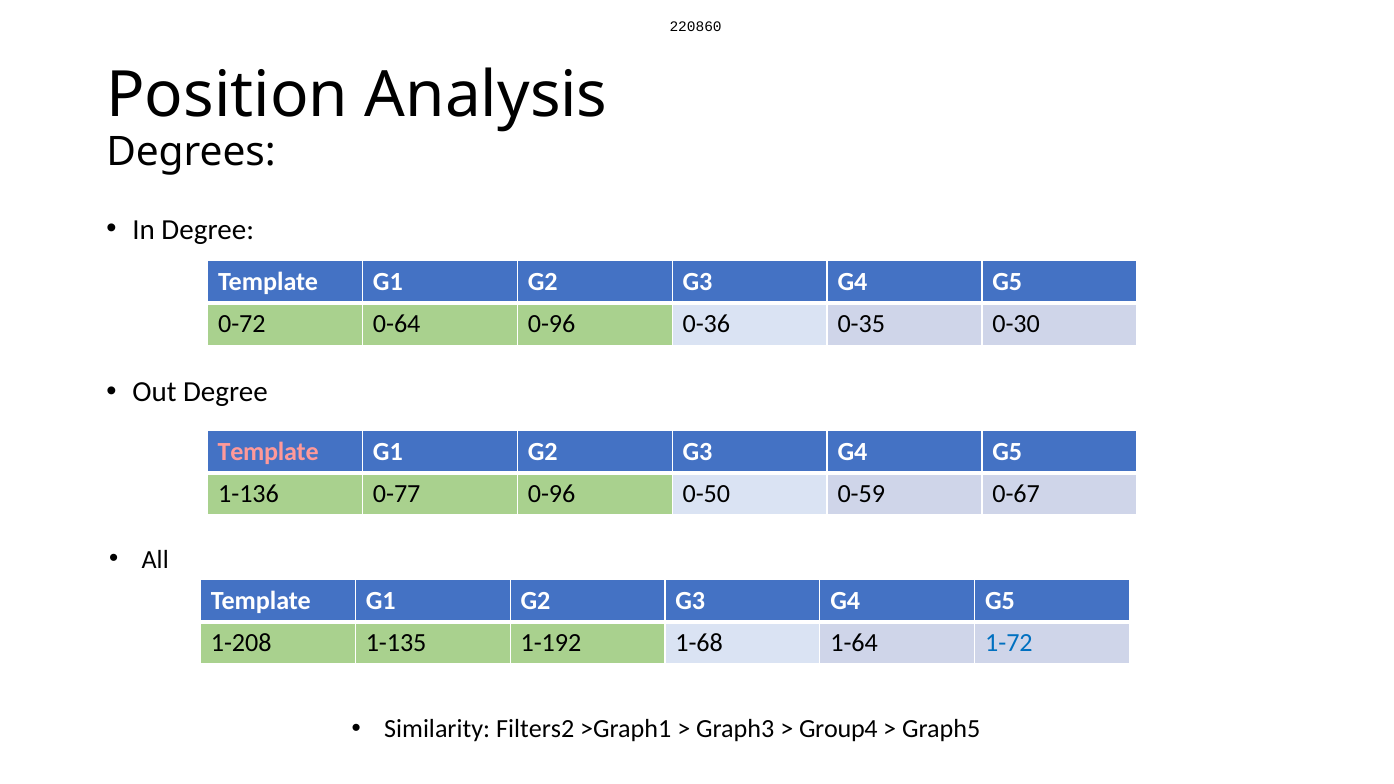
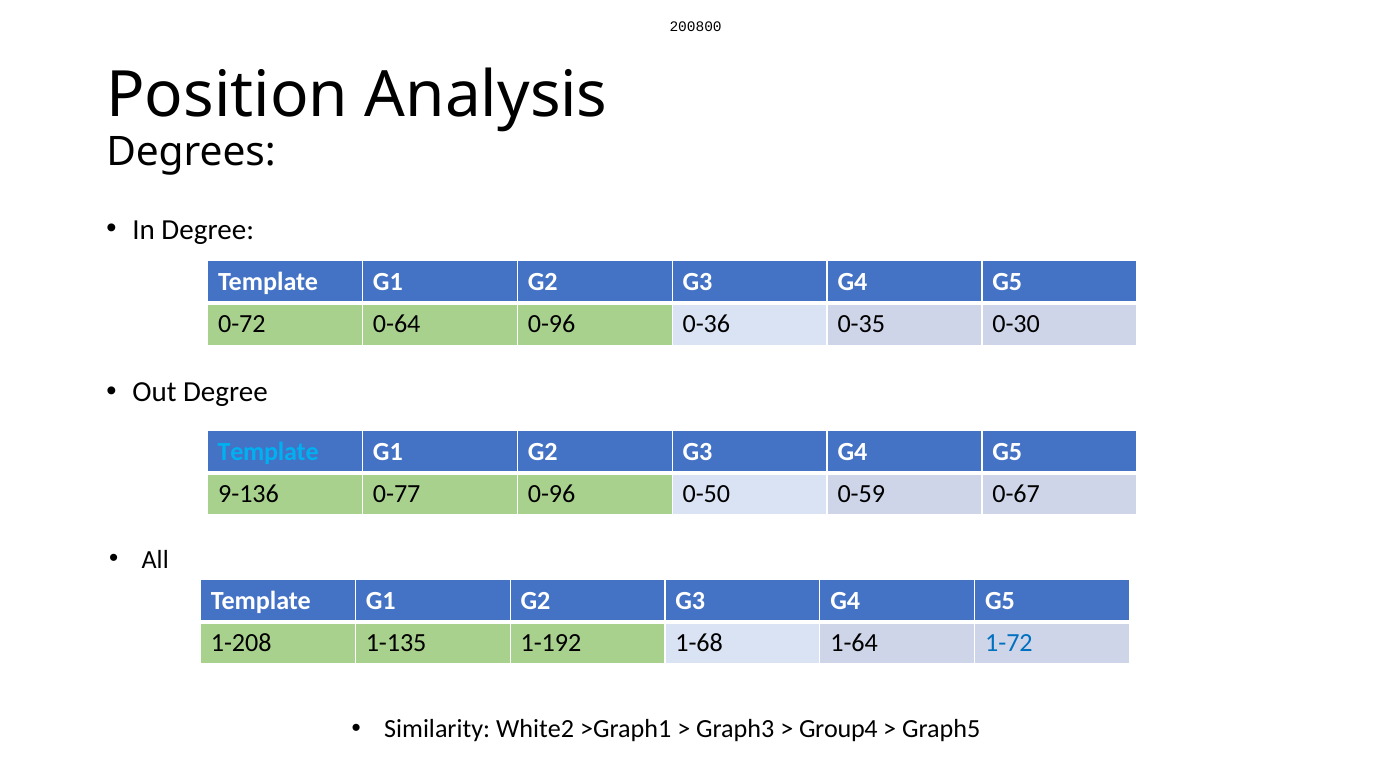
220860: 220860 -> 200800 (696, 27)
Template colour: pink -> light blue (268, 452)
1-136: 1-136 -> 9-136 (248, 494)
Filters2: Filters2 -> White2 (535, 729)
